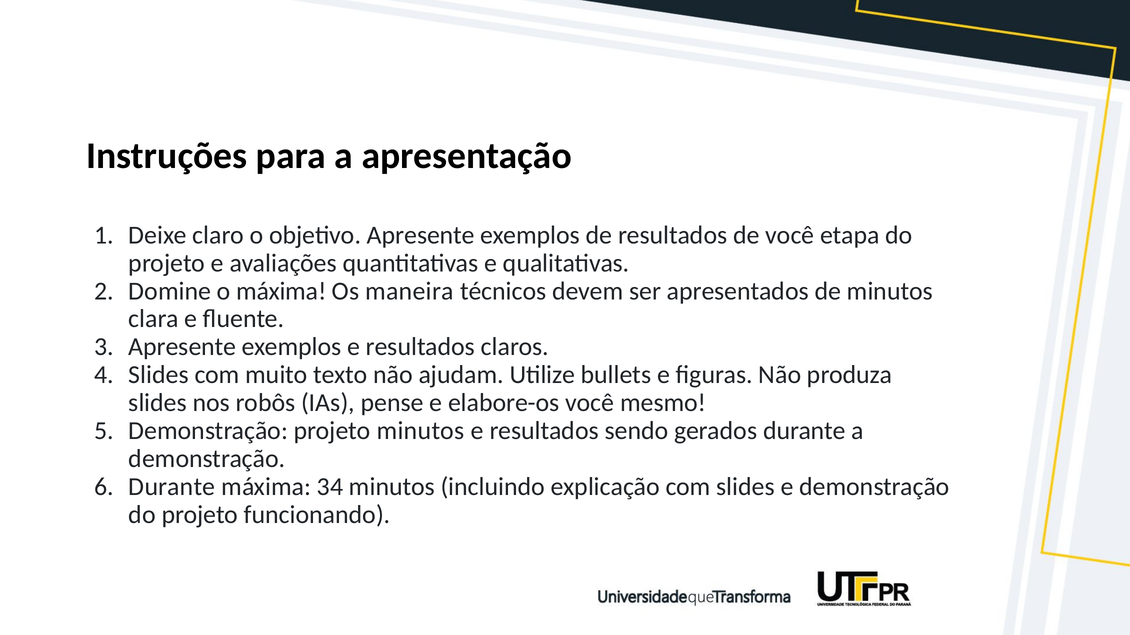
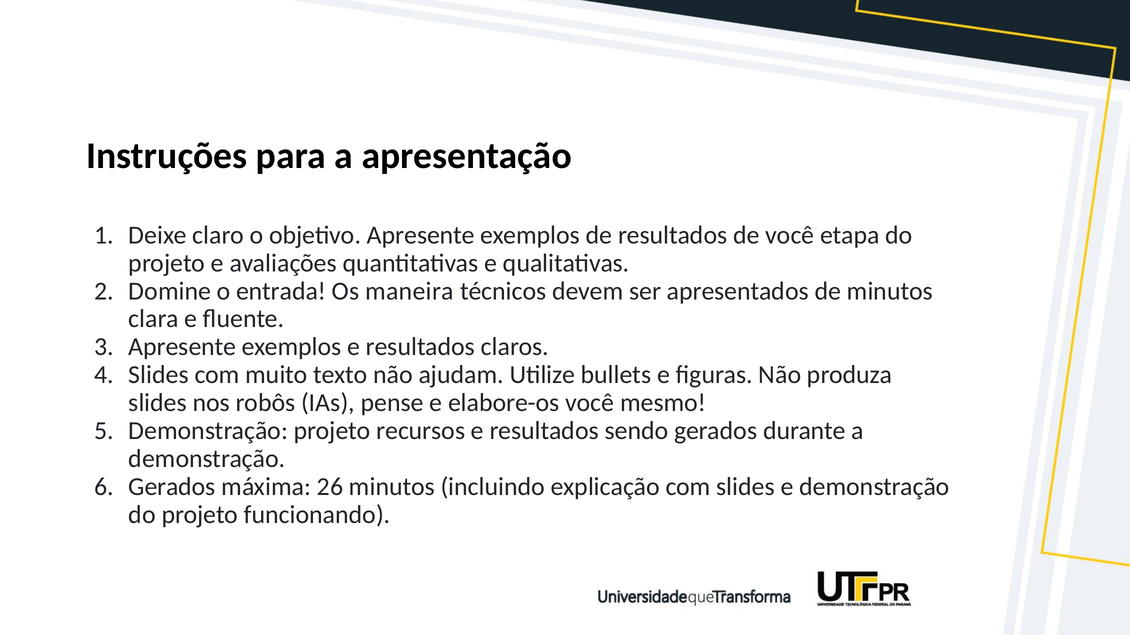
o máxima: máxima -> entrada (281, 291)
projeto minutos: minutos -> recursos (421, 431)
Durante: Durante -> Gerados (172, 487)
34: 34 -> 26 (330, 487)
